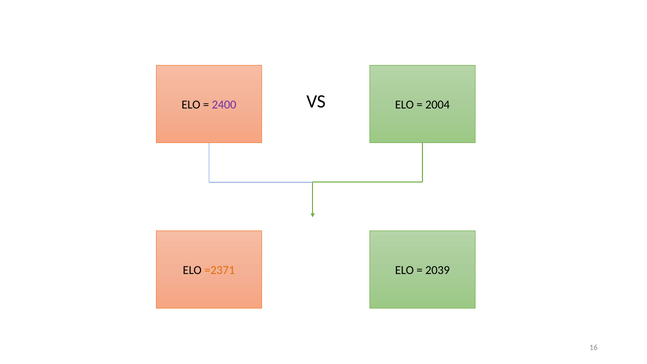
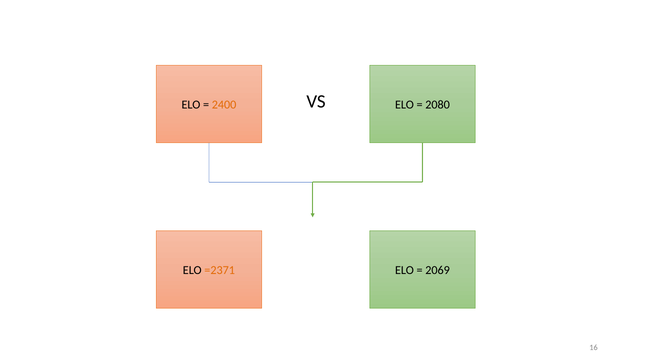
2400 colour: purple -> orange (224, 105)
2004: 2004 -> 2080 (438, 105)
2039: 2039 -> 2069 (438, 270)
